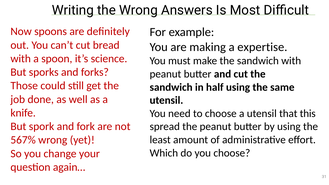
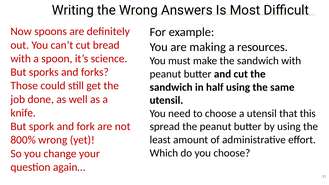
expertise: expertise -> resources (262, 47)
567%: 567% -> 800% (23, 140)
